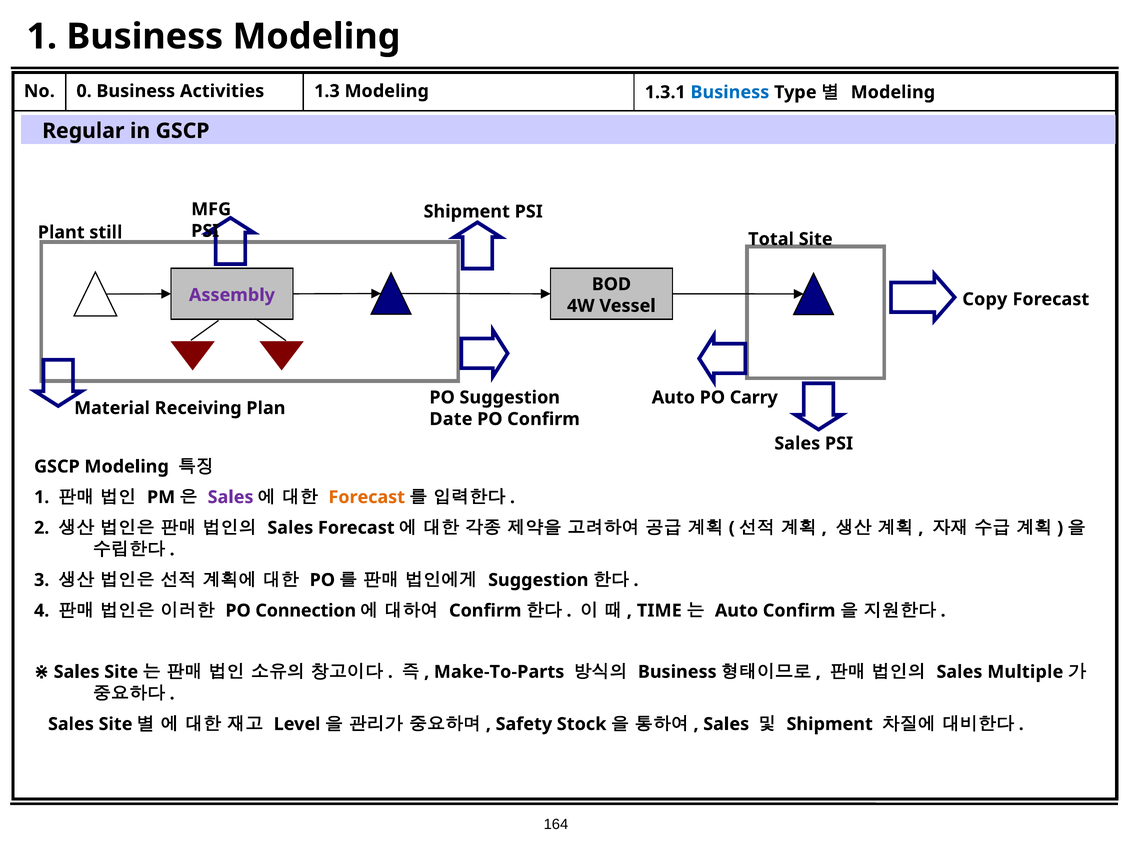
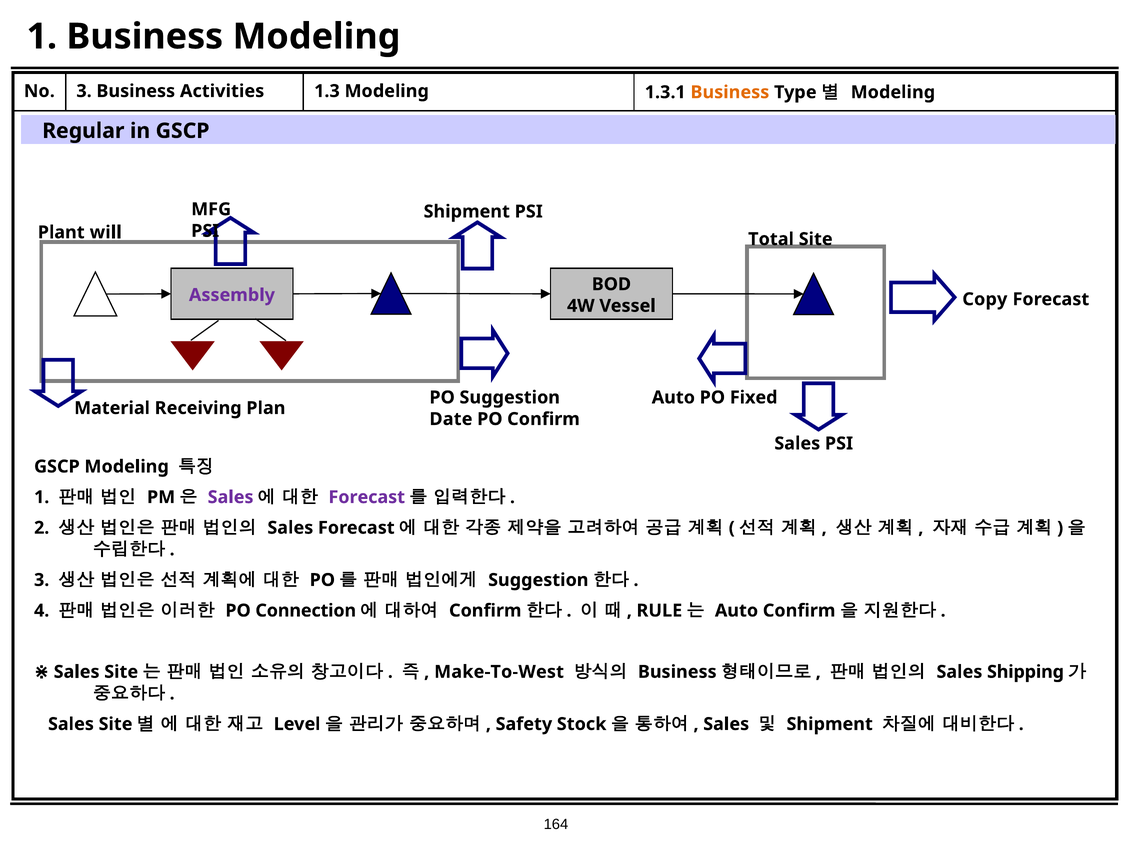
No 0: 0 -> 3 (84, 91)
Business colour: blue -> orange (730, 92)
still: still -> will (106, 232)
Carry: Carry -> Fixed (754, 398)
Forecast colour: orange -> purple (367, 497)
TIME: TIME -> RULE (659, 611)
Make-To-Parts: Make-To-Parts -> Make-To-West (499, 672)
Multiple: Multiple -> Shipping (1025, 672)
